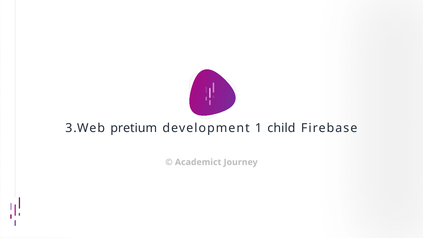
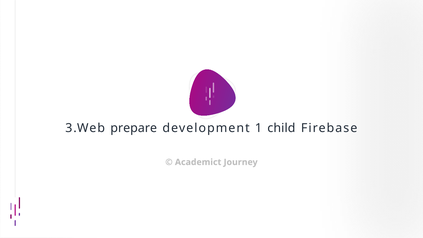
pretium: pretium -> prepare (134, 128)
